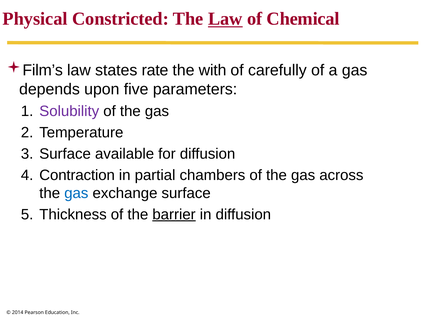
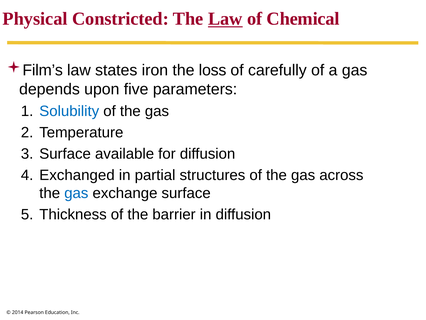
rate: rate -> iron (155, 70)
with: with -> loss (213, 70)
Solubility colour: purple -> blue (69, 111)
Contraction: Contraction -> Exchanged (77, 175)
chambers: chambers -> structures (212, 175)
barrier underline: present -> none (174, 214)
